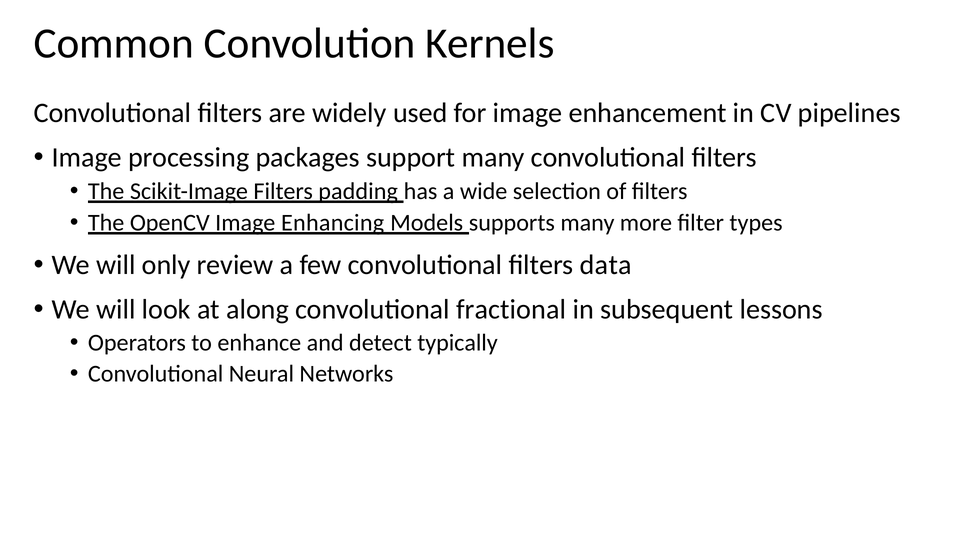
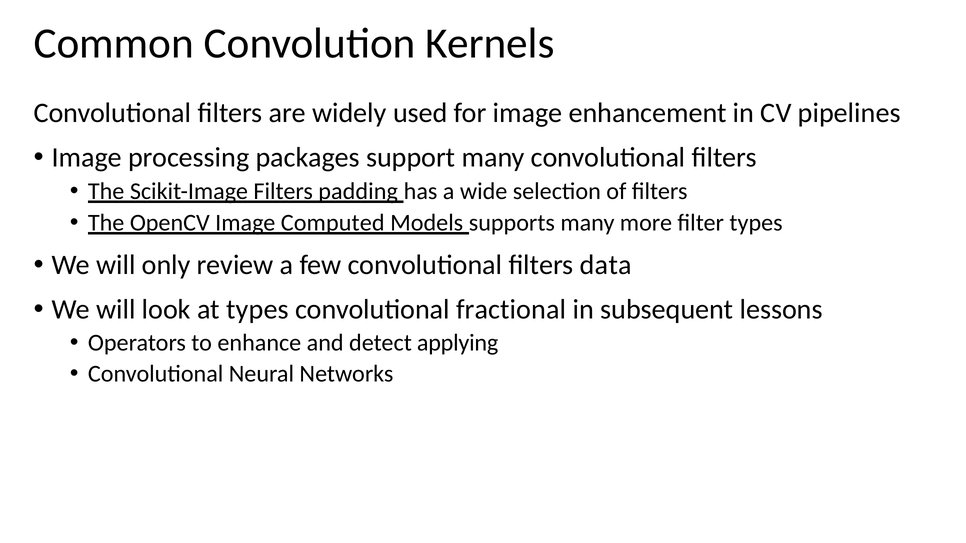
Enhancing: Enhancing -> Computed (333, 223)
at along: along -> types (257, 310)
typically: typically -> applying (458, 343)
